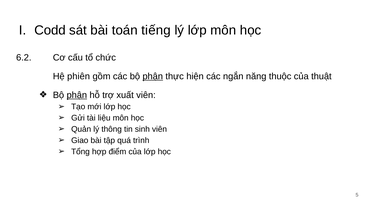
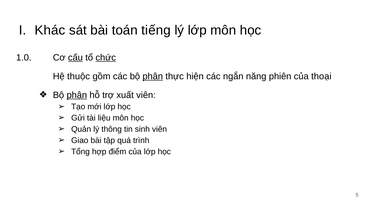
Codd: Codd -> Khác (50, 30)
6.2: 6.2 -> 1.0 (24, 58)
cấu underline: none -> present (75, 58)
chức underline: none -> present (106, 58)
phiên: phiên -> thuộc (79, 76)
thuộc: thuộc -> phiên (280, 76)
thuật: thuật -> thoại (321, 76)
